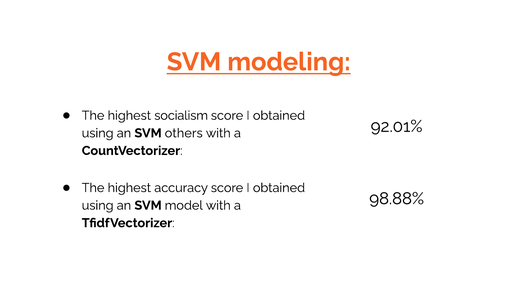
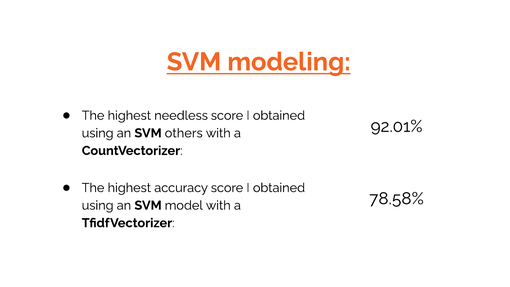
socialism: socialism -> needless (181, 115)
98.88%: 98.88% -> 78.58% (396, 198)
